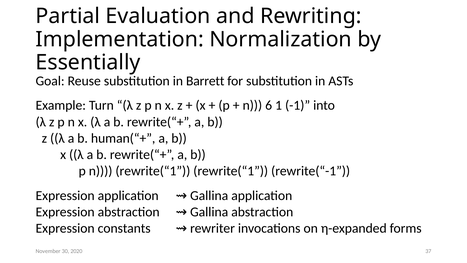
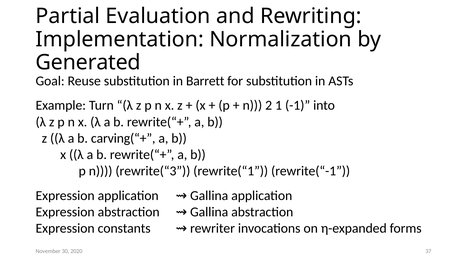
Essentially: Essentially -> Generated (88, 62)
6: 6 -> 2 (269, 105)
human(“+: human(“+ -> carving(“+ (123, 138)
n rewrite(“1: rewrite(“1 -> rewrite(“3 (153, 171)
